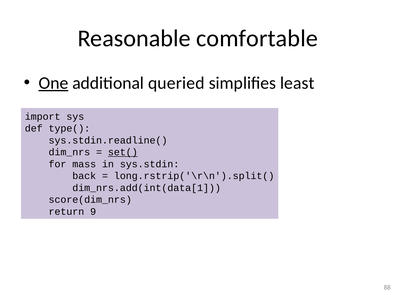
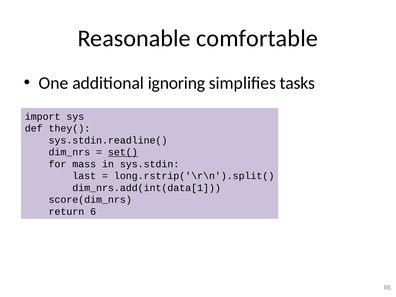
One underline: present -> none (53, 83)
queried: queried -> ignoring (176, 83)
least: least -> tasks (297, 83)
type(: type( -> they( (69, 128)
back: back -> last (84, 176)
9: 9 -> 6 (93, 212)
